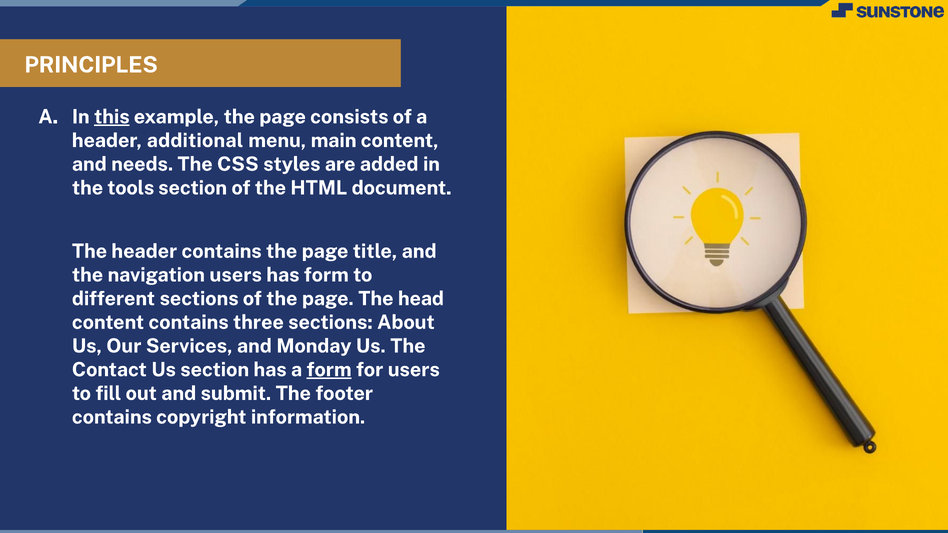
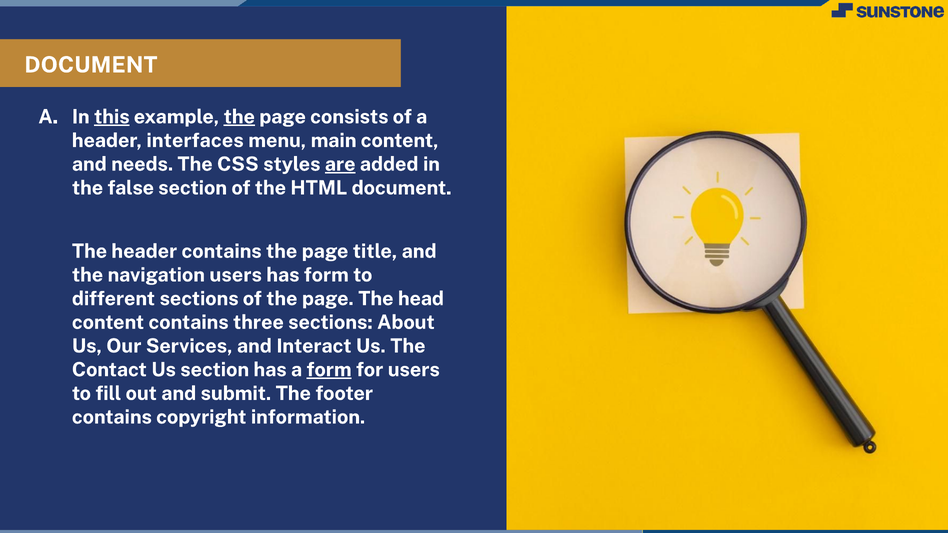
PRINCIPLES: PRINCIPLES -> DOCUMENT (91, 65)
the underline: none -> present (239, 117)
additional: additional -> interfaces (195, 141)
are underline: none -> present (340, 164)
tools: tools -> false (131, 188)
Monday: Monday -> Interact (314, 346)
